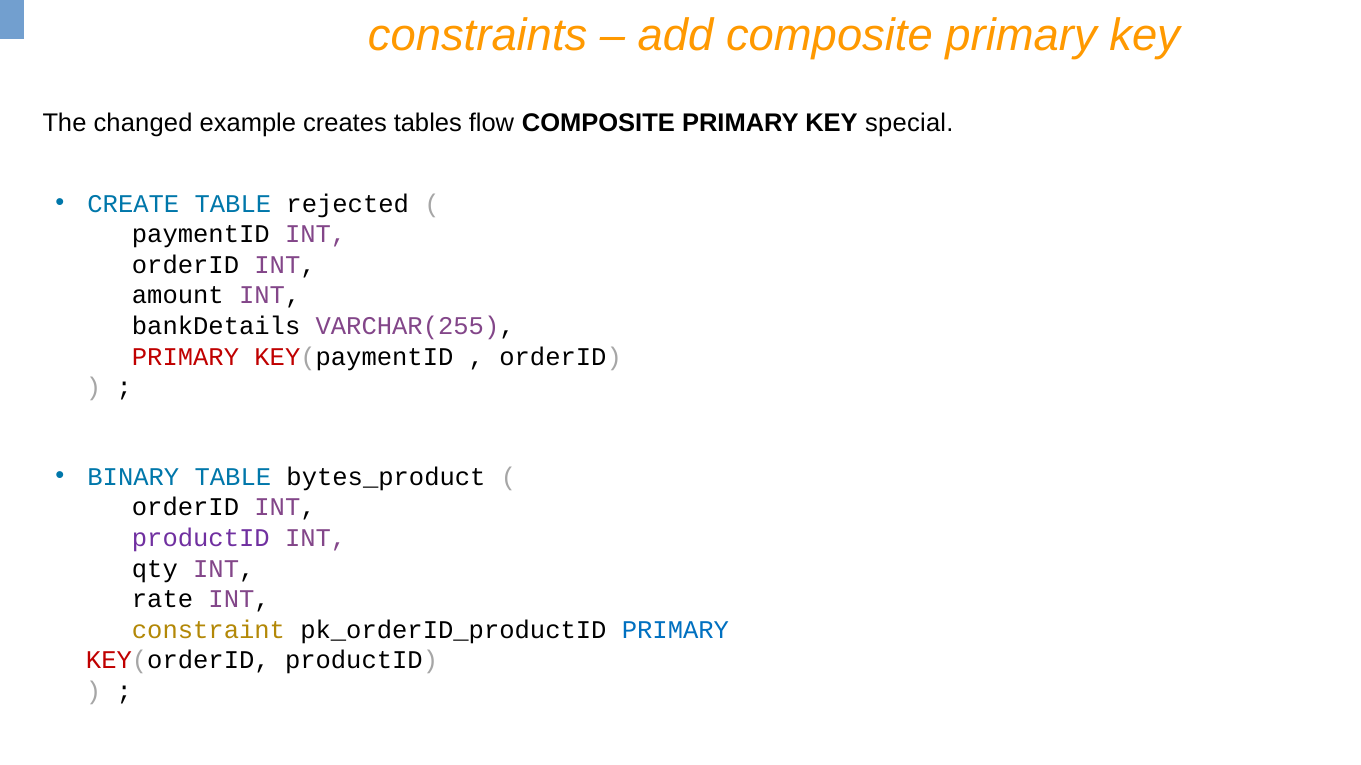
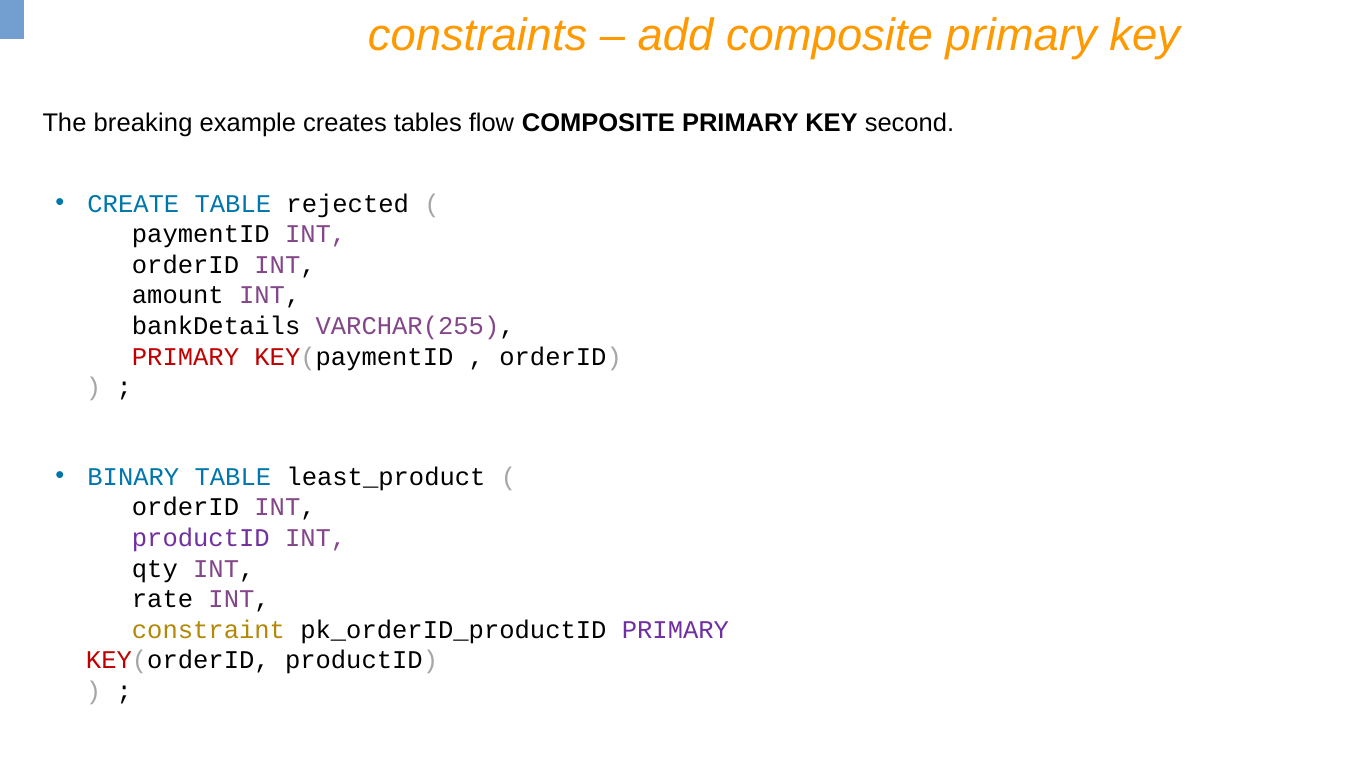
changed: changed -> breaking (143, 124)
special: special -> second (909, 124)
bytes_product: bytes_product -> least_product (386, 477)
PRIMARY colour: blue -> purple (675, 630)
